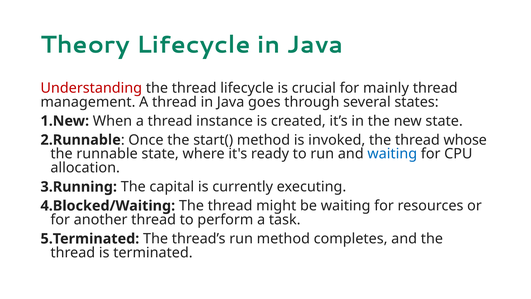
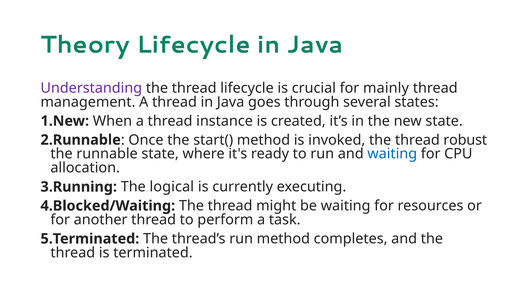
Understanding colour: red -> purple (91, 88)
whose: whose -> robust (465, 140)
capital: capital -> logical (172, 187)
